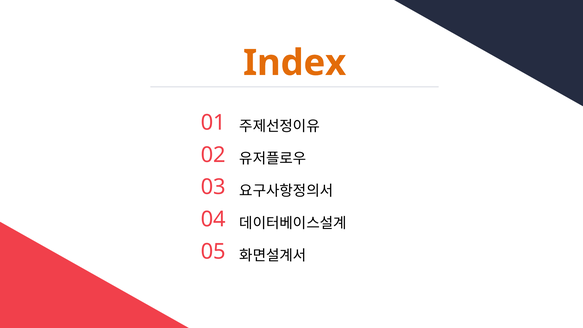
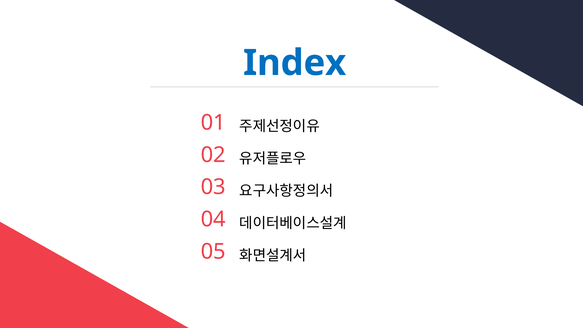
Index colour: orange -> blue (295, 63)
